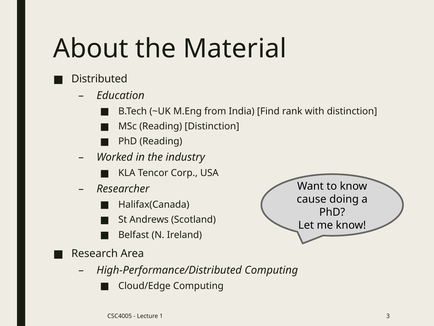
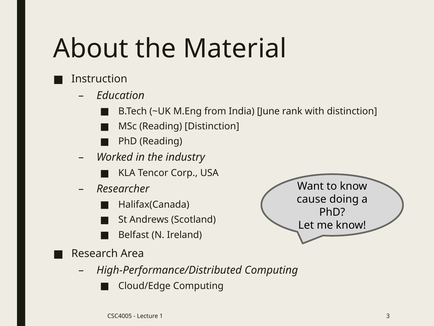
Distributed: Distributed -> Instruction (99, 79)
Find: Find -> June (268, 111)
